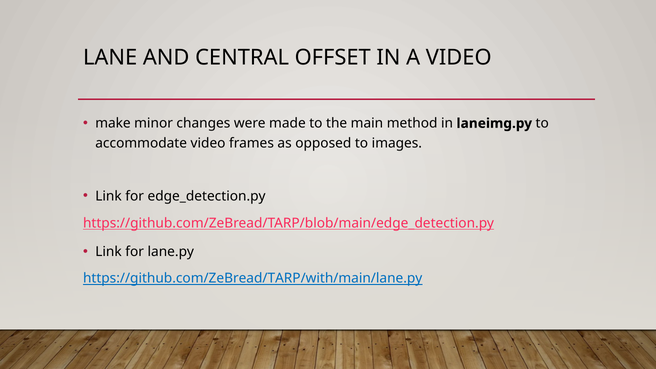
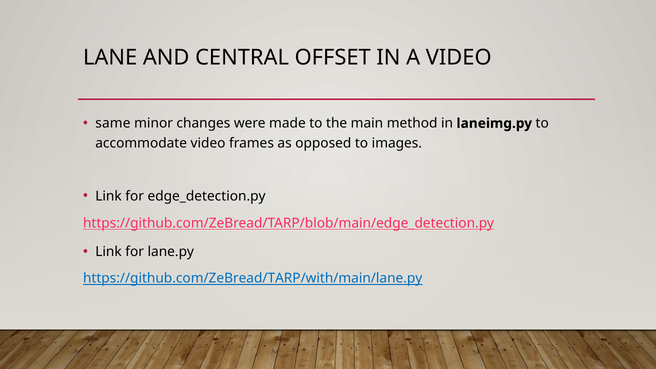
make: make -> same (113, 123)
